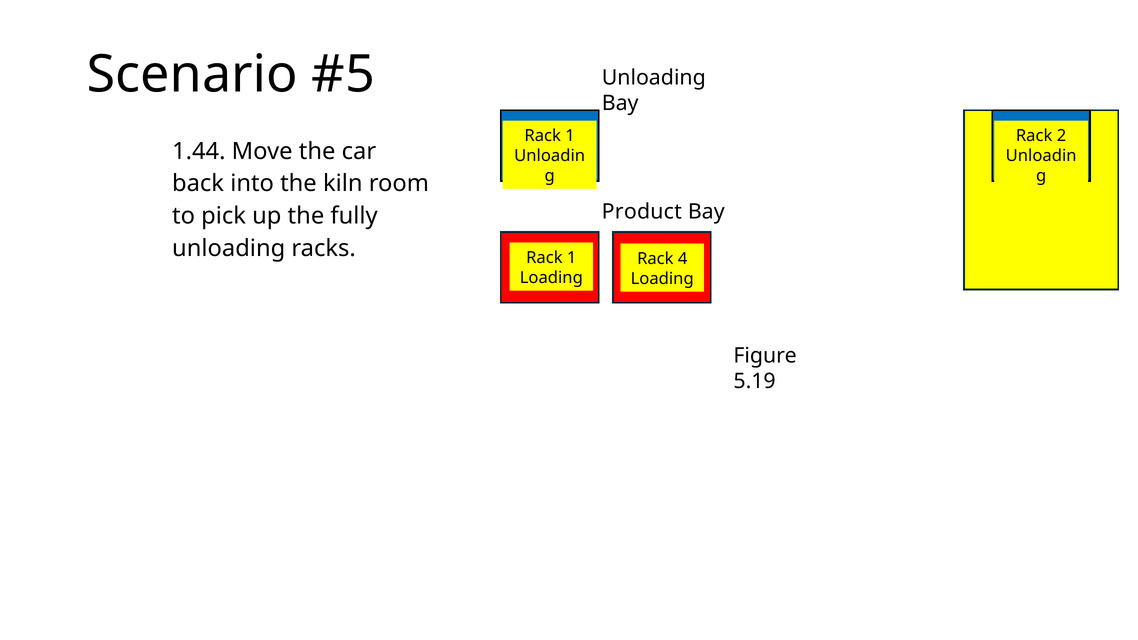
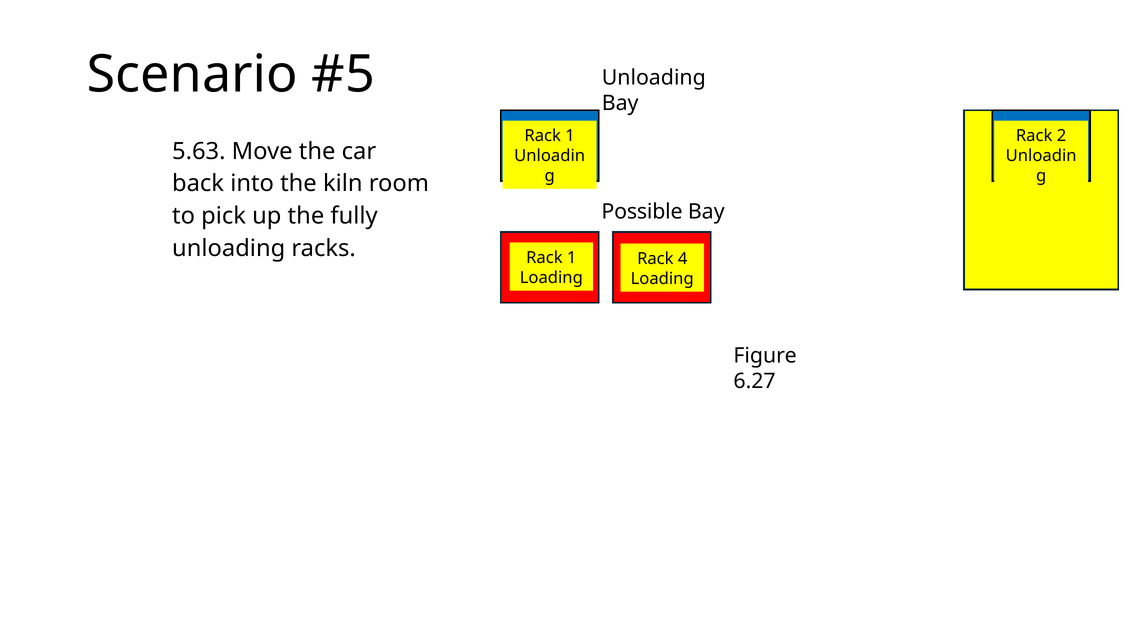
1.44: 1.44 -> 5.63 (199, 151)
Product: Product -> Possible (642, 212)
5.19: 5.19 -> 6.27 (755, 381)
